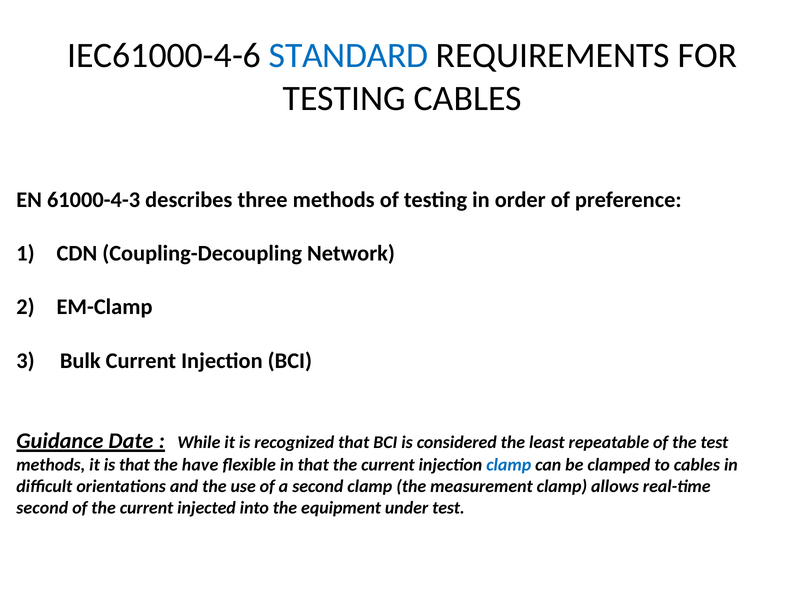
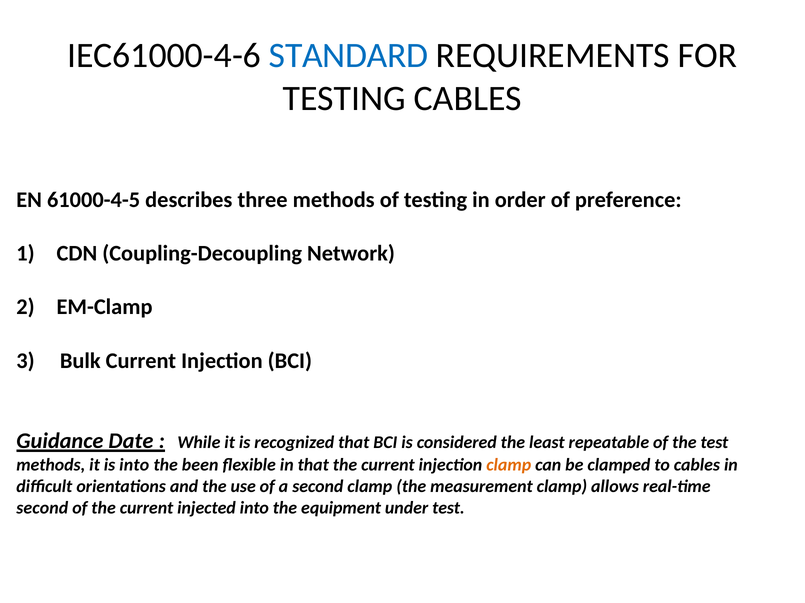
61000-4-3: 61000-4-3 -> 61000-4-5 (94, 200)
is that: that -> into (134, 466)
have: have -> been (200, 466)
clamp colour: blue -> orange (509, 466)
